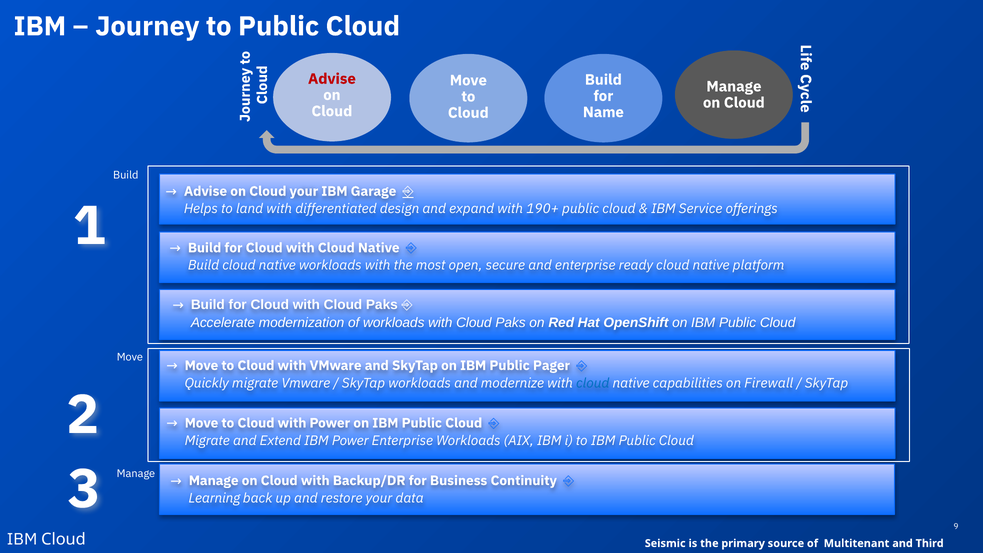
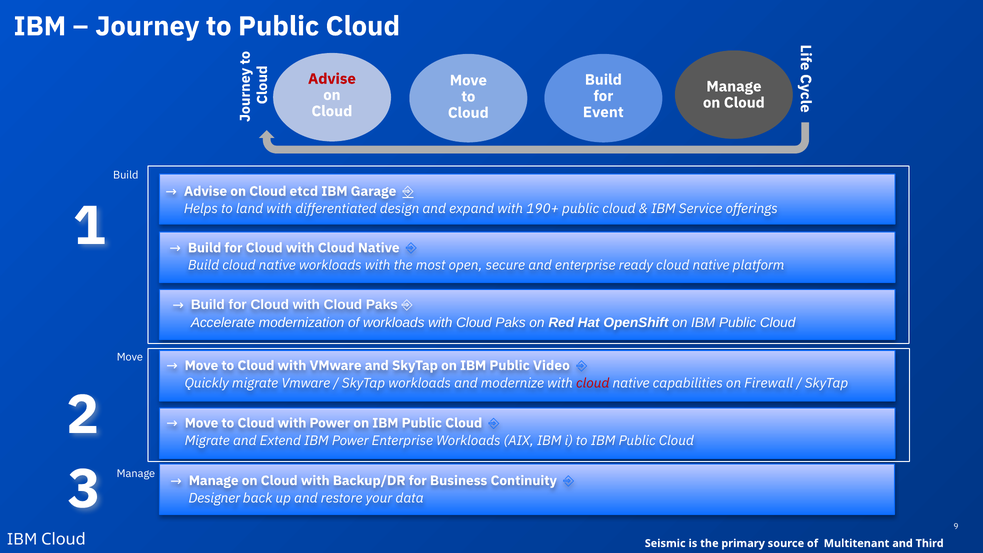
Name: Name -> Event (603, 112)
Cloud your: your -> etcd (304, 191)
Pager: Pager -> Video (551, 365)
cloud colour: blue -> red (593, 383)
Learning: Learning -> Designer (214, 498)
